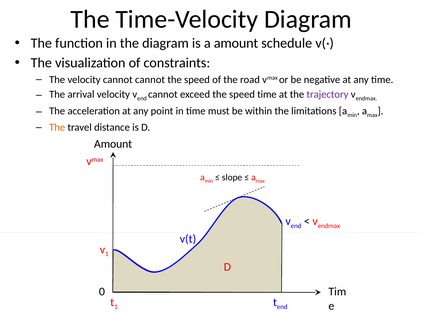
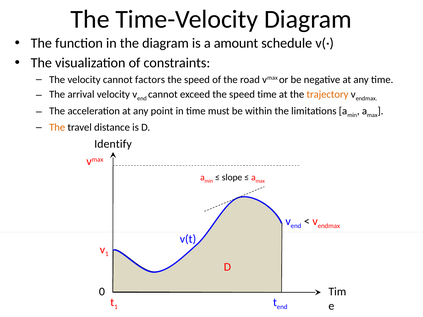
cannot cannot: cannot -> factors (150, 80)
trajectory colour: purple -> orange (327, 94)
Amount: Amount -> Identify (113, 144)
